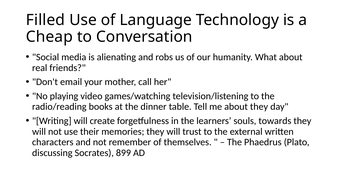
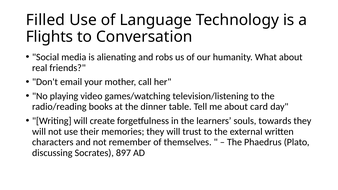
Cheap: Cheap -> Flights (49, 37)
about they: they -> card (259, 107)
899: 899 -> 897 (123, 153)
